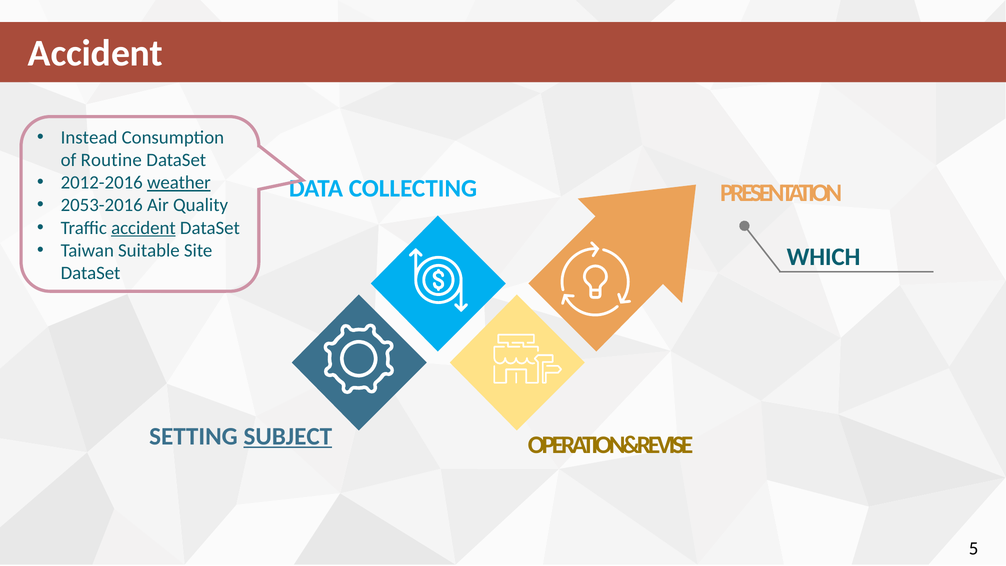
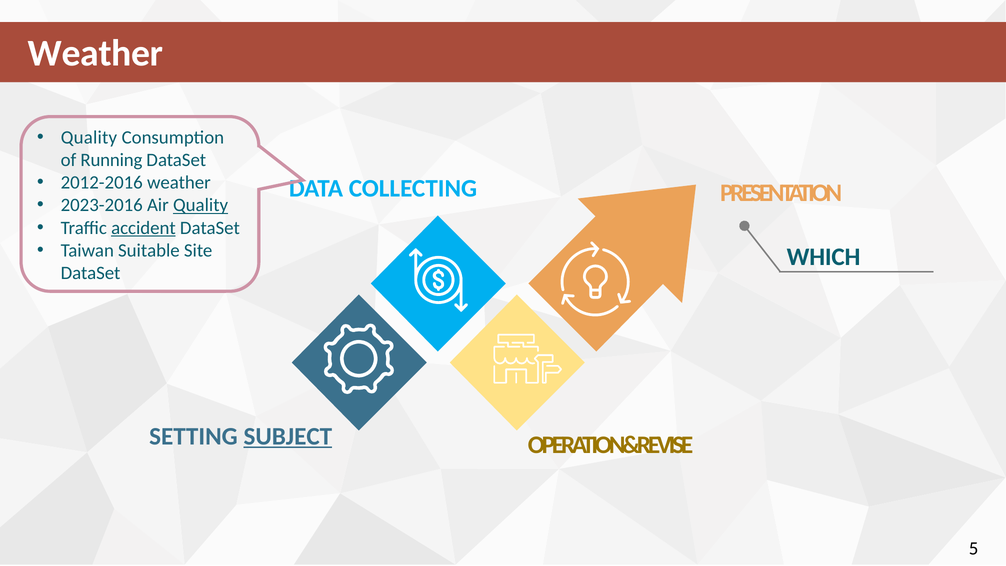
Accident: Accident -> Weather (96, 53)
Instead: Instead -> Quality (89, 137)
Routine: Routine -> Running (111, 160)
weather underline: present -> none (179, 183)
2053-2016: 2053-2016 -> 2023-2016 (102, 205)
Quality underline: none -> present (201, 205)
